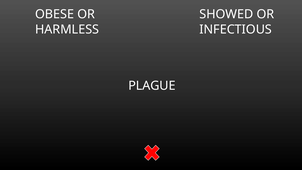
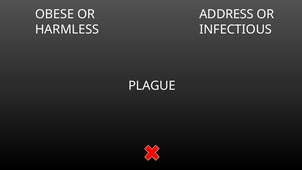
SHOWED: SHOWED -> ADDRESS (226, 14)
